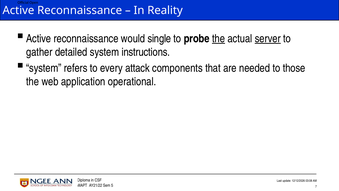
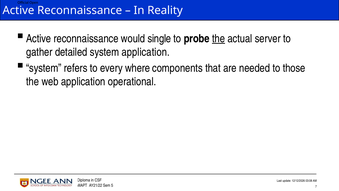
server underline: present -> none (268, 39)
system instructions: instructions -> application (146, 52)
attack: attack -> where (138, 68)
